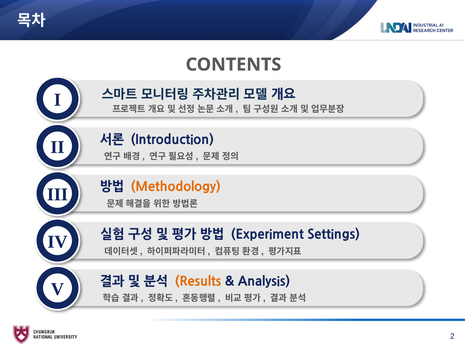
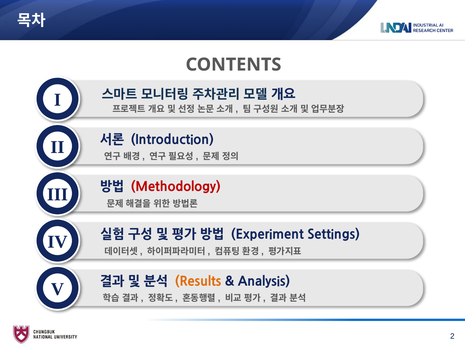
Methodology colour: orange -> red (176, 187)
